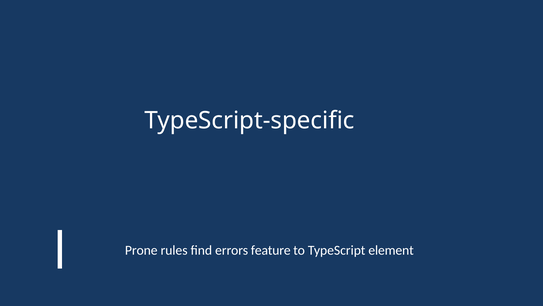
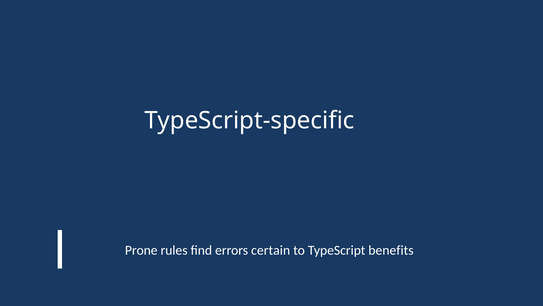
feature: feature -> certain (271, 250)
element: element -> benefits (391, 250)
